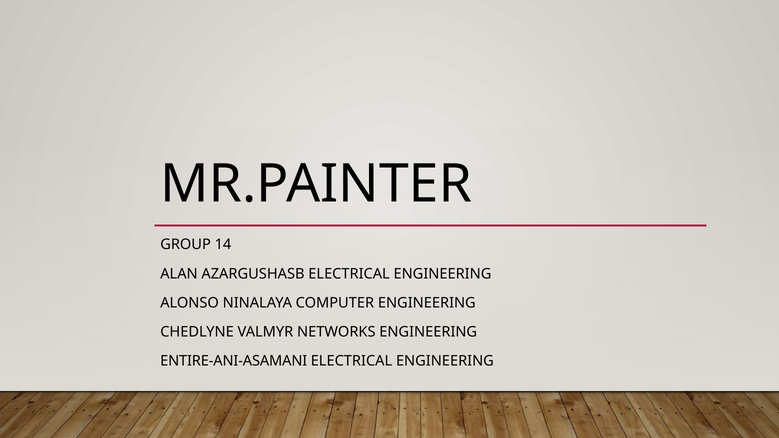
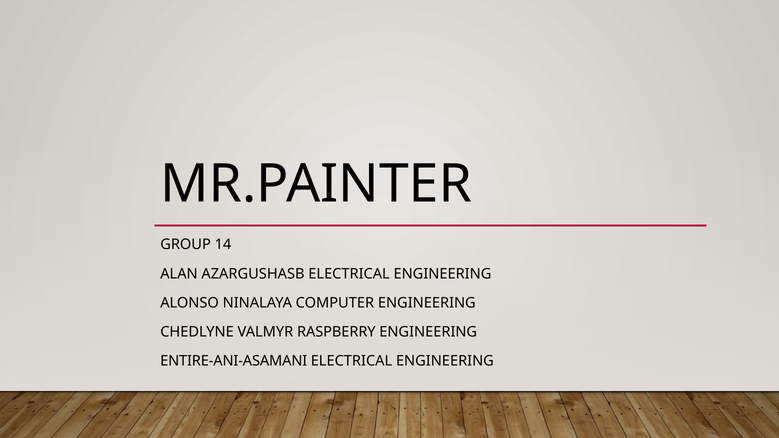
NETWORKS: NETWORKS -> RASPBERRY (336, 332)
